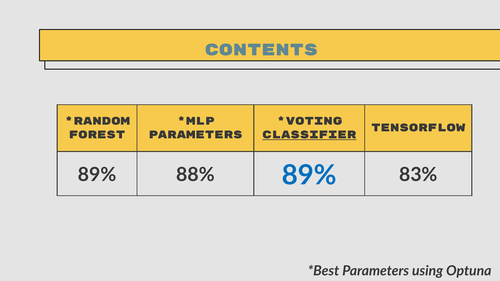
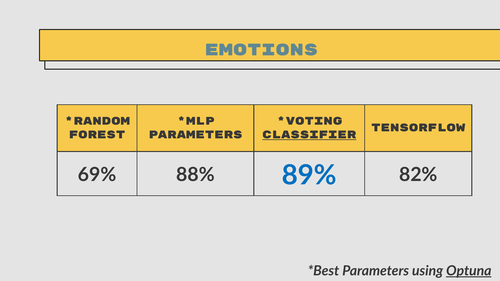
Contents: Contents -> Emotions (261, 50)
89%: 89% -> 69% (97, 175)
83%: 83% -> 82% (418, 175)
Optuna underline: none -> present (469, 271)
